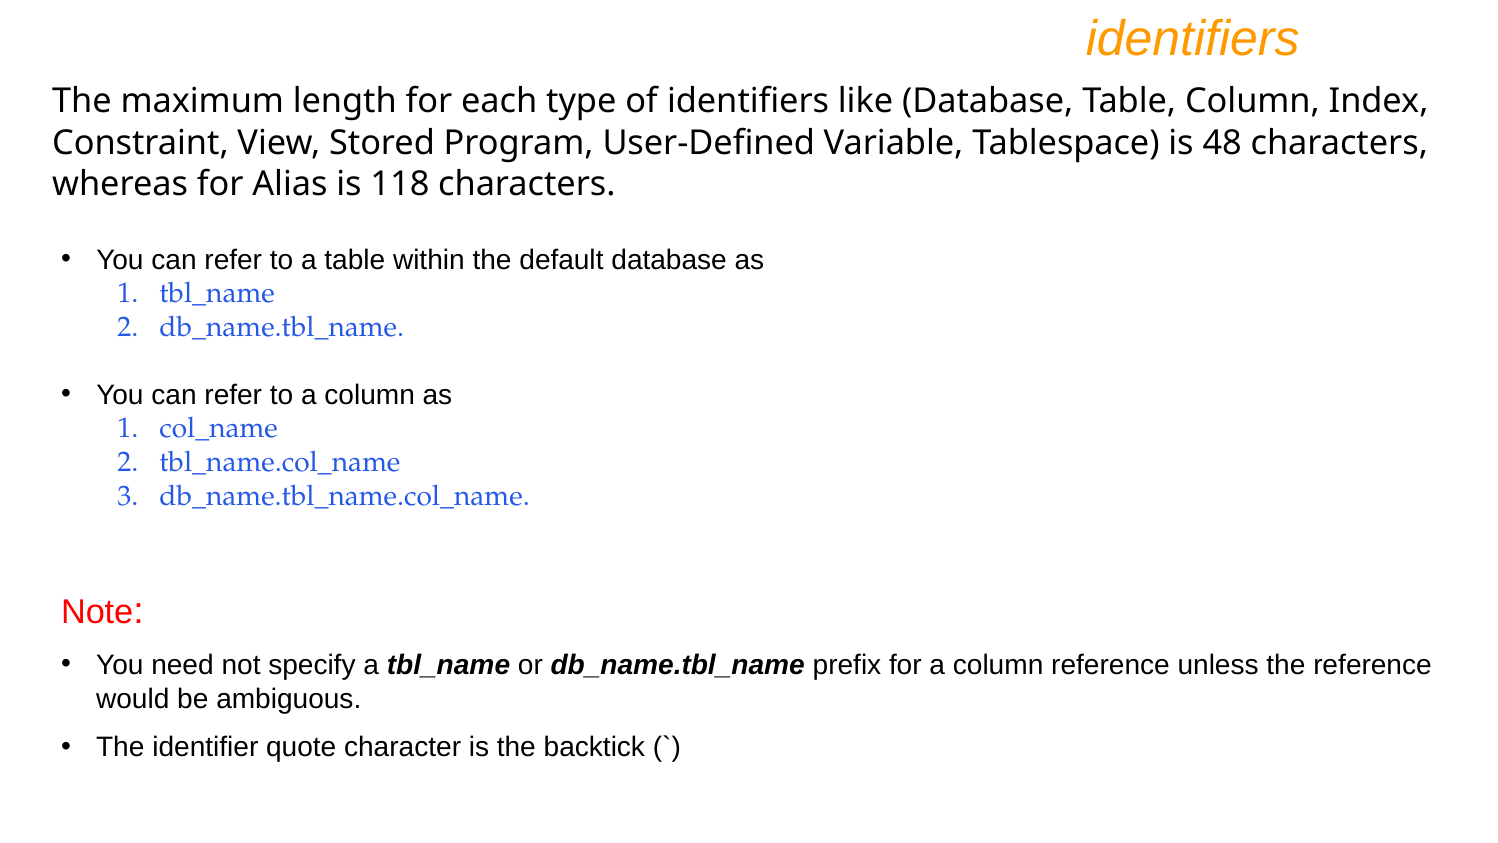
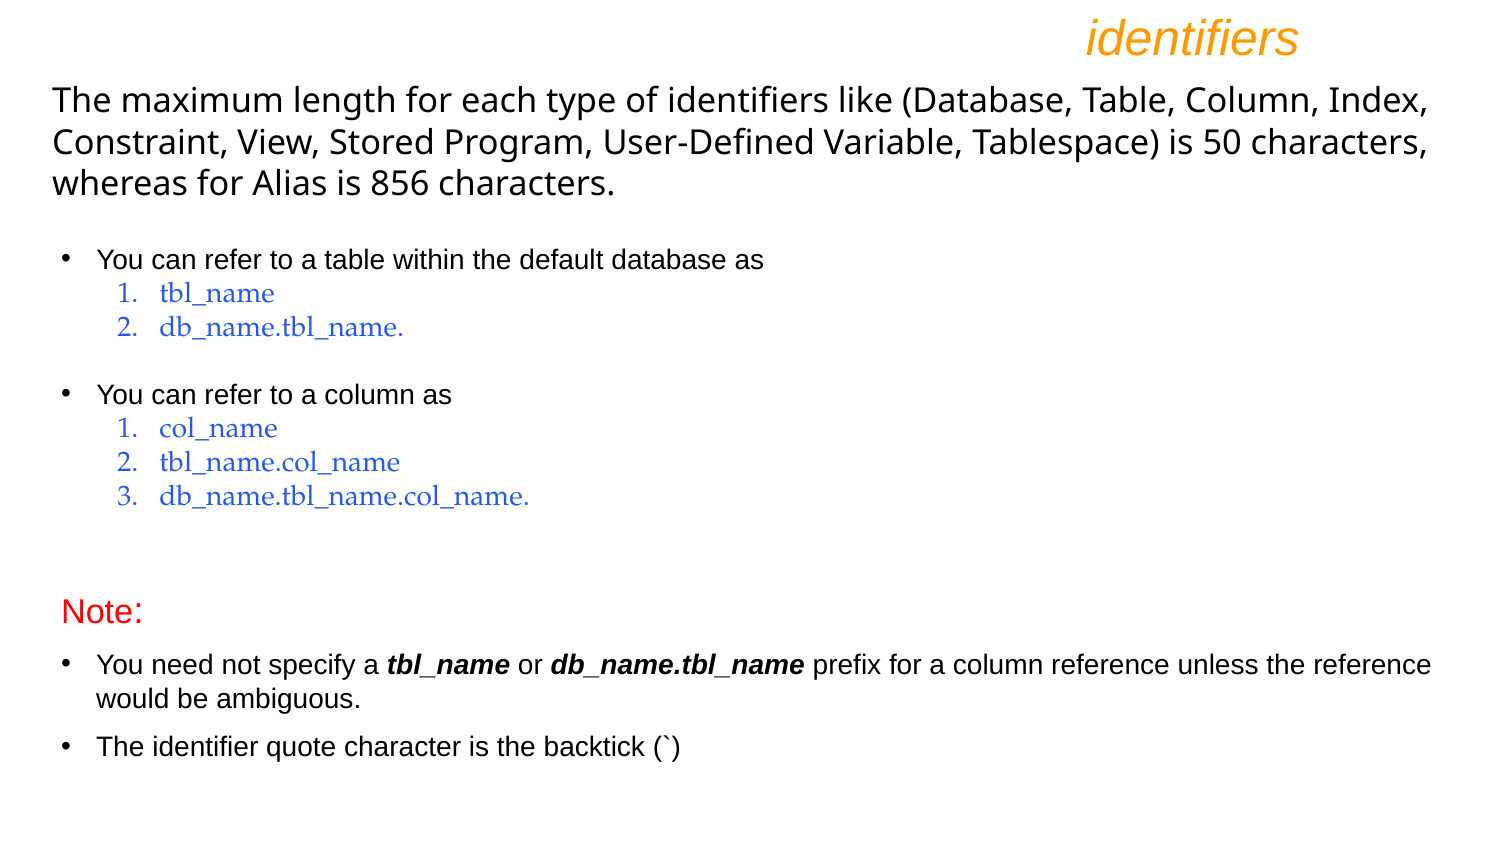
48: 48 -> 50 (1222, 143)
118: 118 -> 856 (400, 184)
